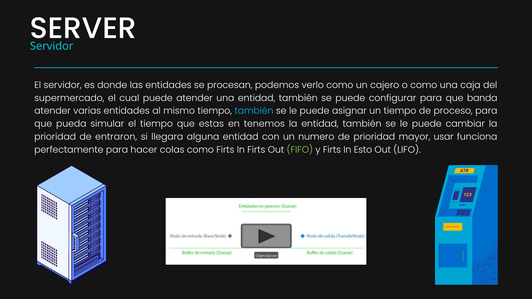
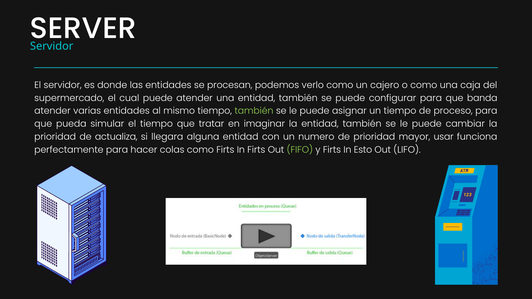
también colour: light blue -> light green (254, 111)
estas: estas -> tratar (211, 124)
tenemos: tenemos -> imaginar (264, 124)
entraron: entraron -> actualiza (116, 137)
